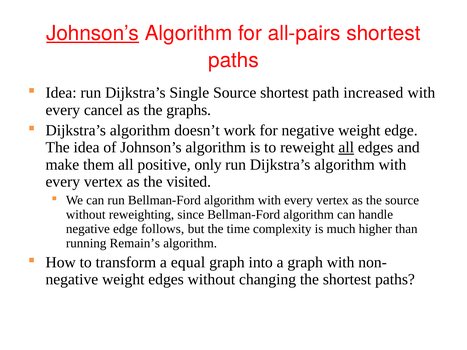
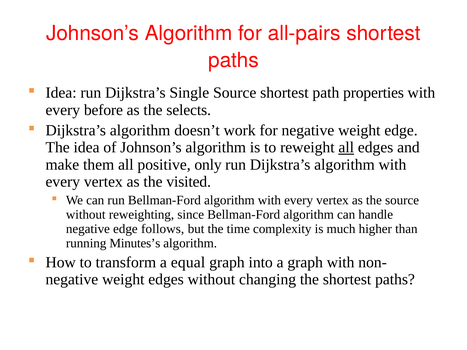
Johnson’s underline: present -> none (93, 33)
increased: increased -> properties (374, 93)
cancel: cancel -> before (103, 110)
graphs: graphs -> selects (189, 110)
Remain’s: Remain’s -> Minutes’s (135, 244)
